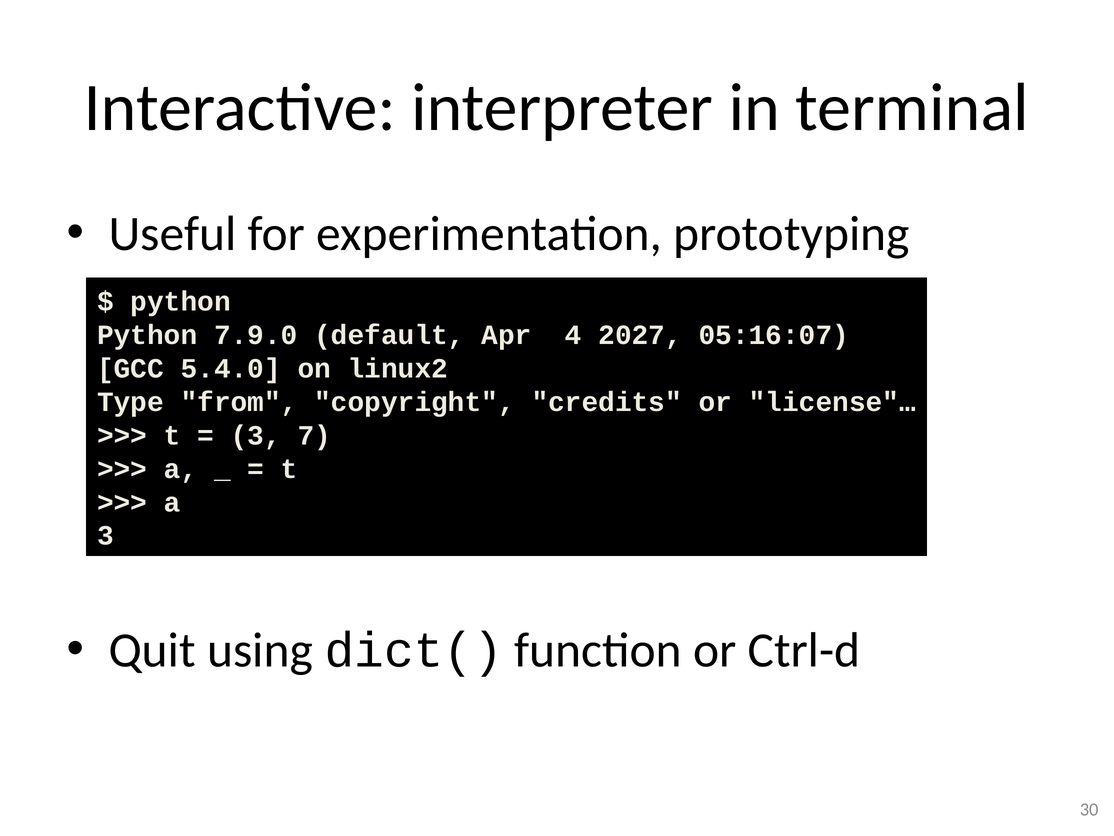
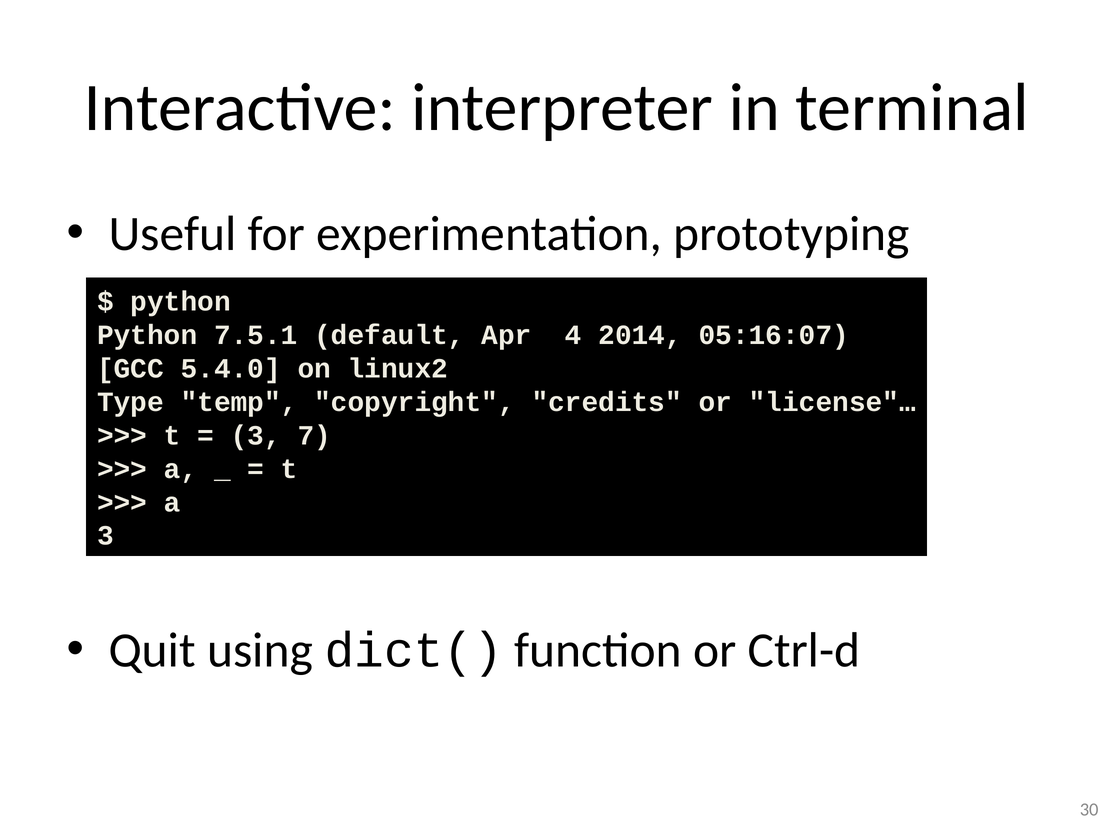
7.9.0: 7.9.0 -> 7.5.1 (256, 335)
2027: 2027 -> 2014 (640, 335)
from: from -> temp (239, 402)
